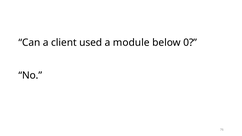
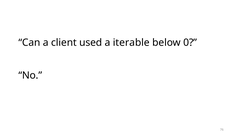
module: module -> iterable (131, 43)
